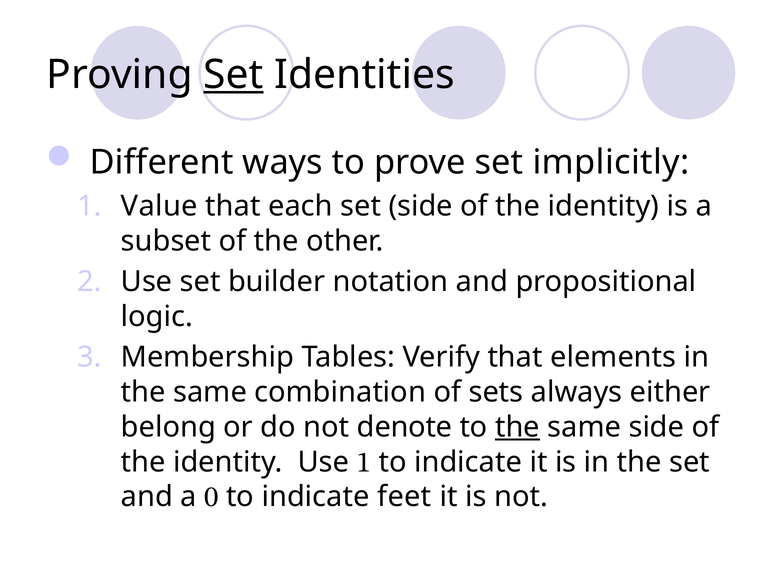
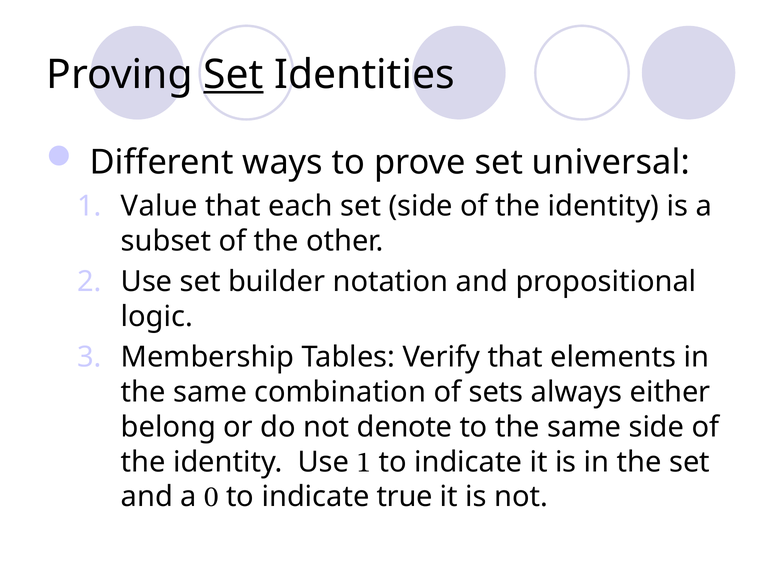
implicitly: implicitly -> universal (611, 162)
the underline: present -> none (517, 427)
feet: feet -> true (405, 496)
